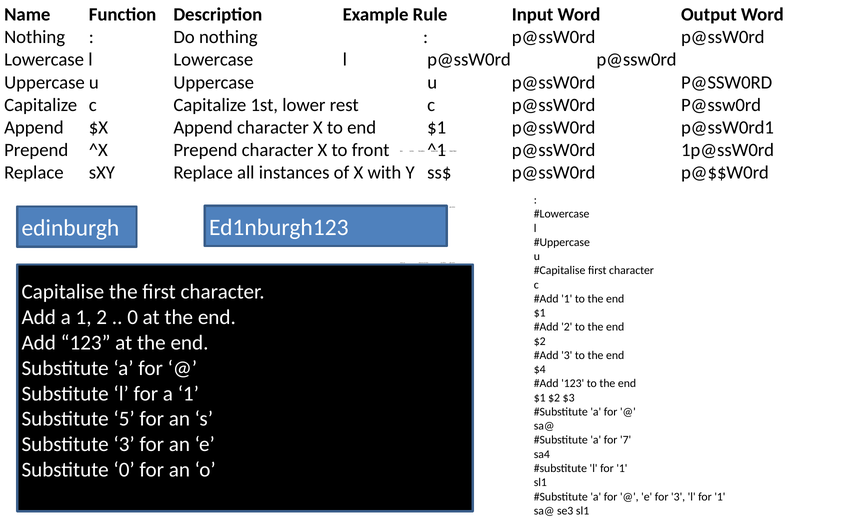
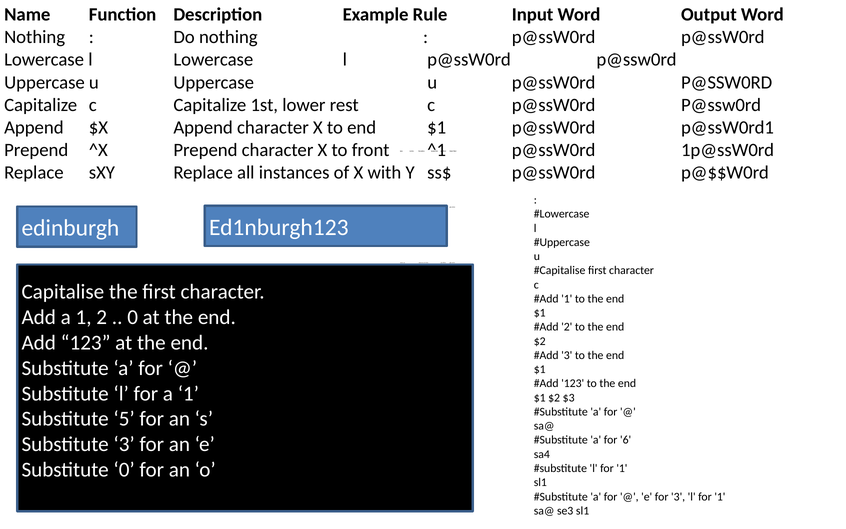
$4: $4 -> $1 (540, 369)
7: 7 -> 6 (626, 440)
